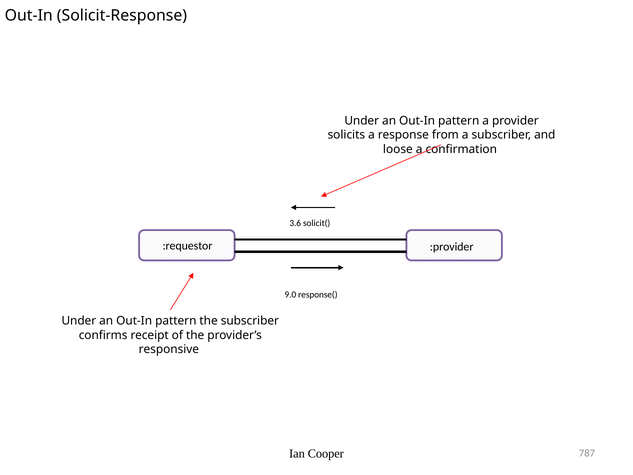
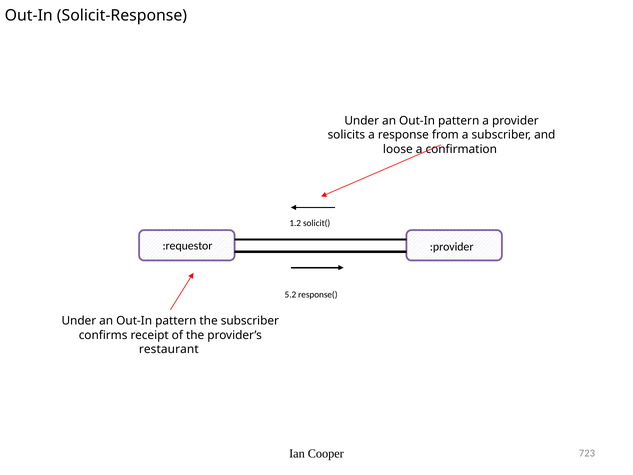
3.6: 3.6 -> 1.2 (295, 223)
9.0: 9.0 -> 5.2 (290, 295)
responsive: responsive -> restaurant (169, 349)
787: 787 -> 723 (587, 453)
